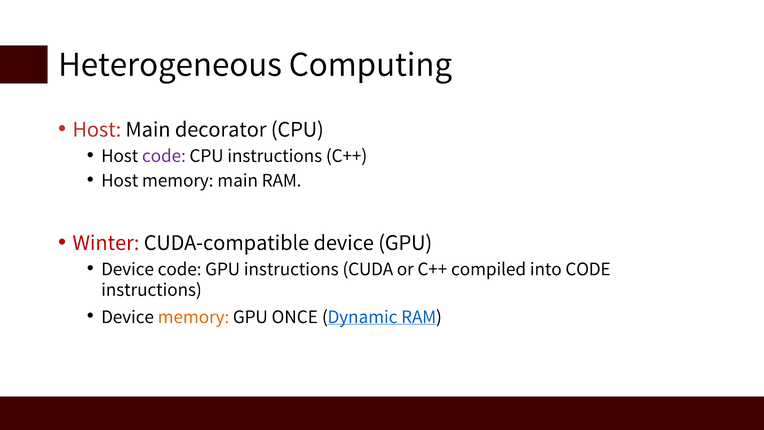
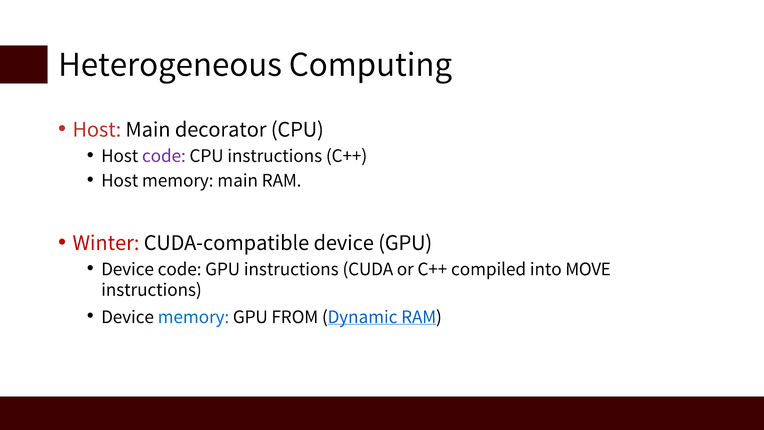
into CODE: CODE -> MOVE (588, 269)
memory colour: orange -> blue (193, 317)
ONCE: ONCE -> FROM (295, 317)
